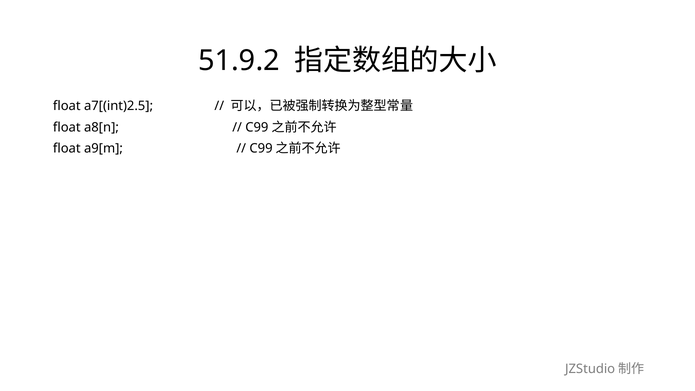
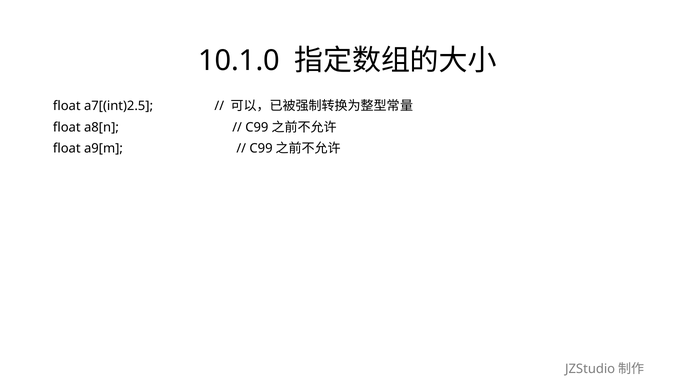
51.9.2: 51.9.2 -> 10.1.0 (239, 61)
